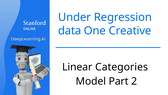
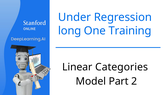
data: data -> long (70, 31)
Creative: Creative -> Training (130, 31)
